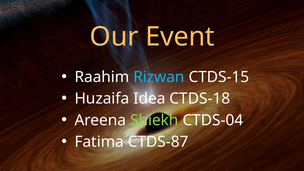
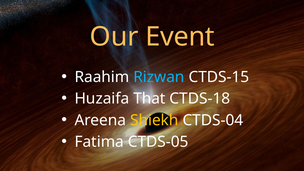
Idea: Idea -> That (149, 99)
Shiekh colour: light green -> yellow (154, 120)
CTDS-87: CTDS-87 -> CTDS-05 (158, 142)
